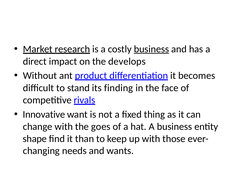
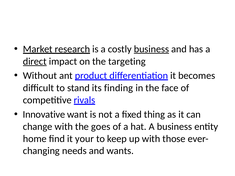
direct underline: none -> present (35, 61)
develops: develops -> targeting (127, 61)
shape: shape -> home (35, 139)
than: than -> your (85, 139)
